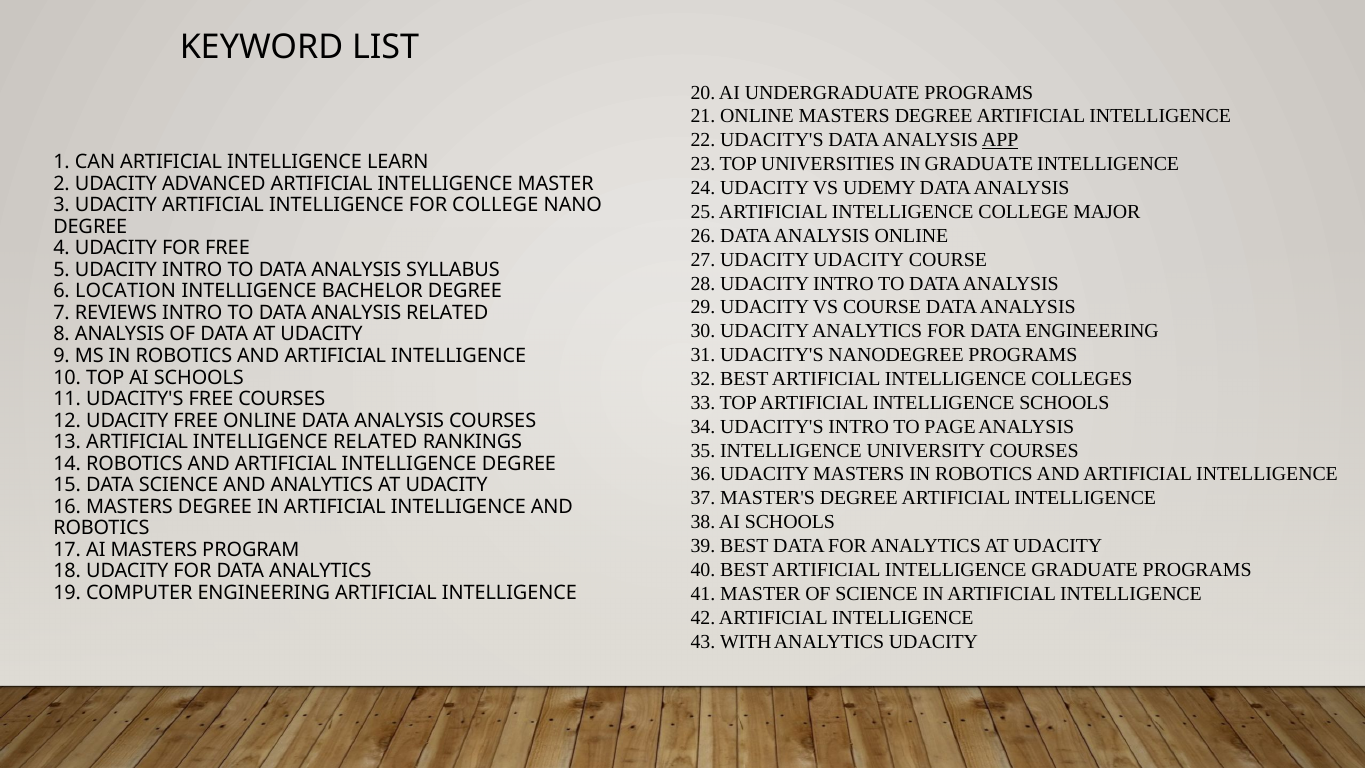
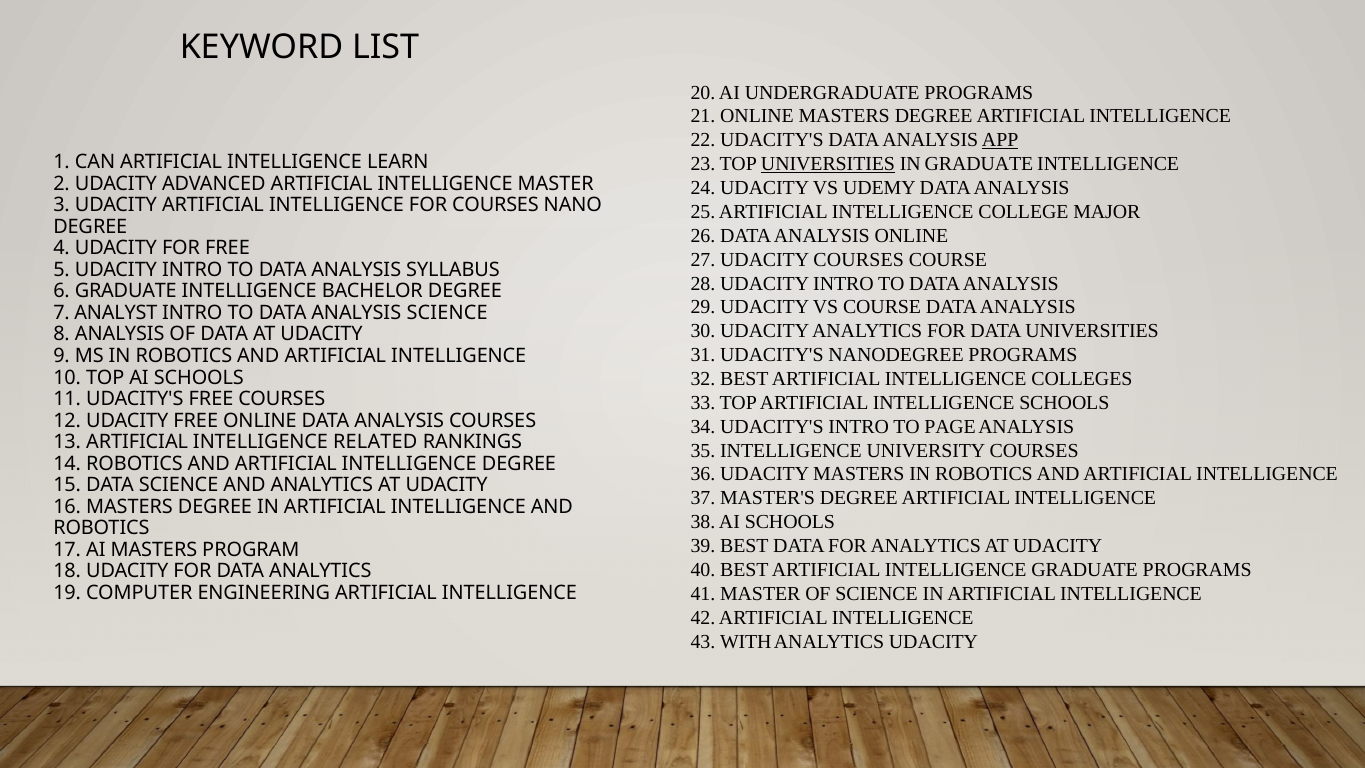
UNIVERSITIES underline: none -> present (828, 164)
FOR COLLEGE: COLLEGE -> COURSES (495, 205)
UDACITY UDACITY: UDACITY -> COURSES (859, 260)
6 LOCATION: LOCATION -> GRADUATE (126, 291)
REVIEWS: REVIEWS -> ANALYST (116, 313)
ANALYSIS RELATED: RELATED -> SCIENCE (447, 313)
DATA ENGINEERING: ENGINEERING -> UNIVERSITIES (1092, 331)
